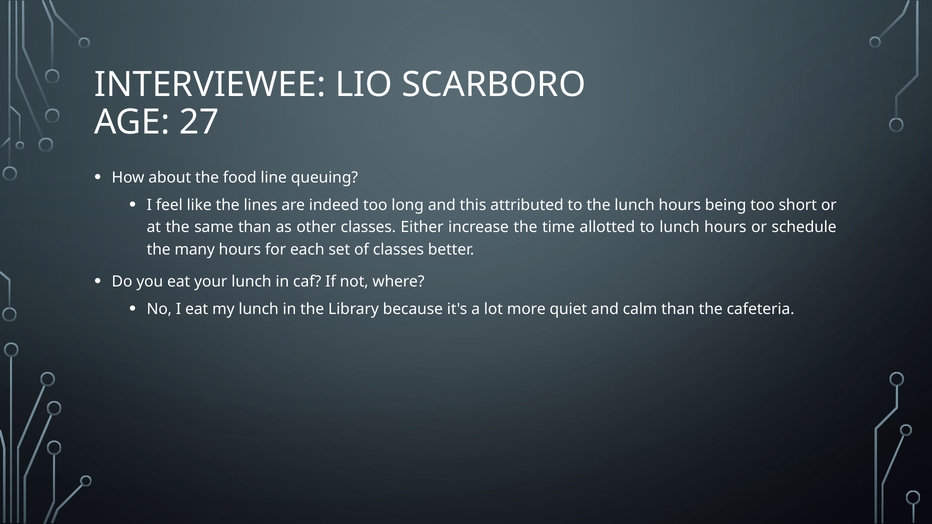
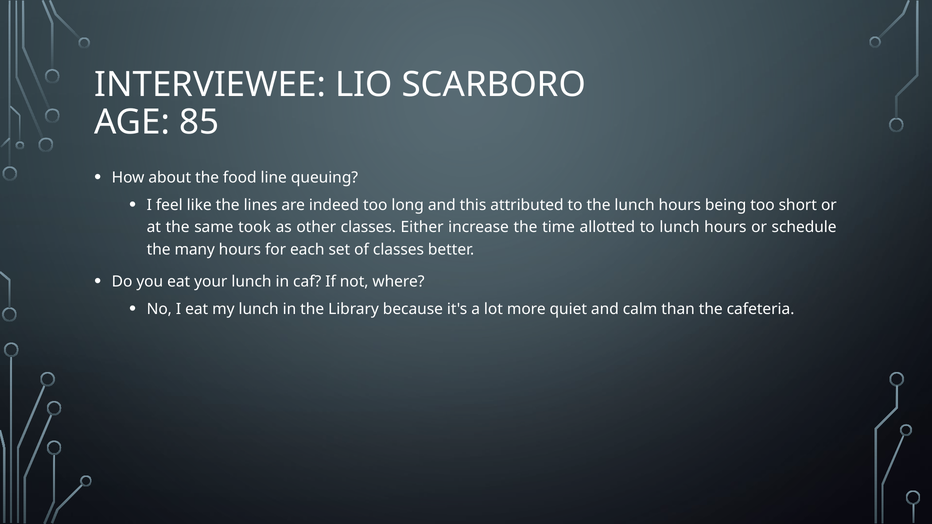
27: 27 -> 85 (199, 122)
same than: than -> took (255, 227)
